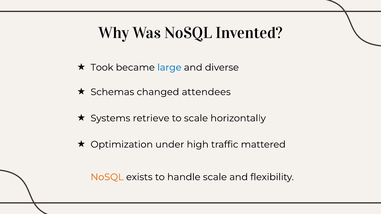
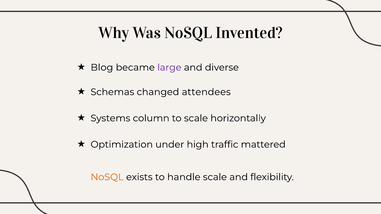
Took: Took -> Blog (102, 68)
large colour: blue -> purple (169, 68)
retrieve: retrieve -> column (151, 118)
